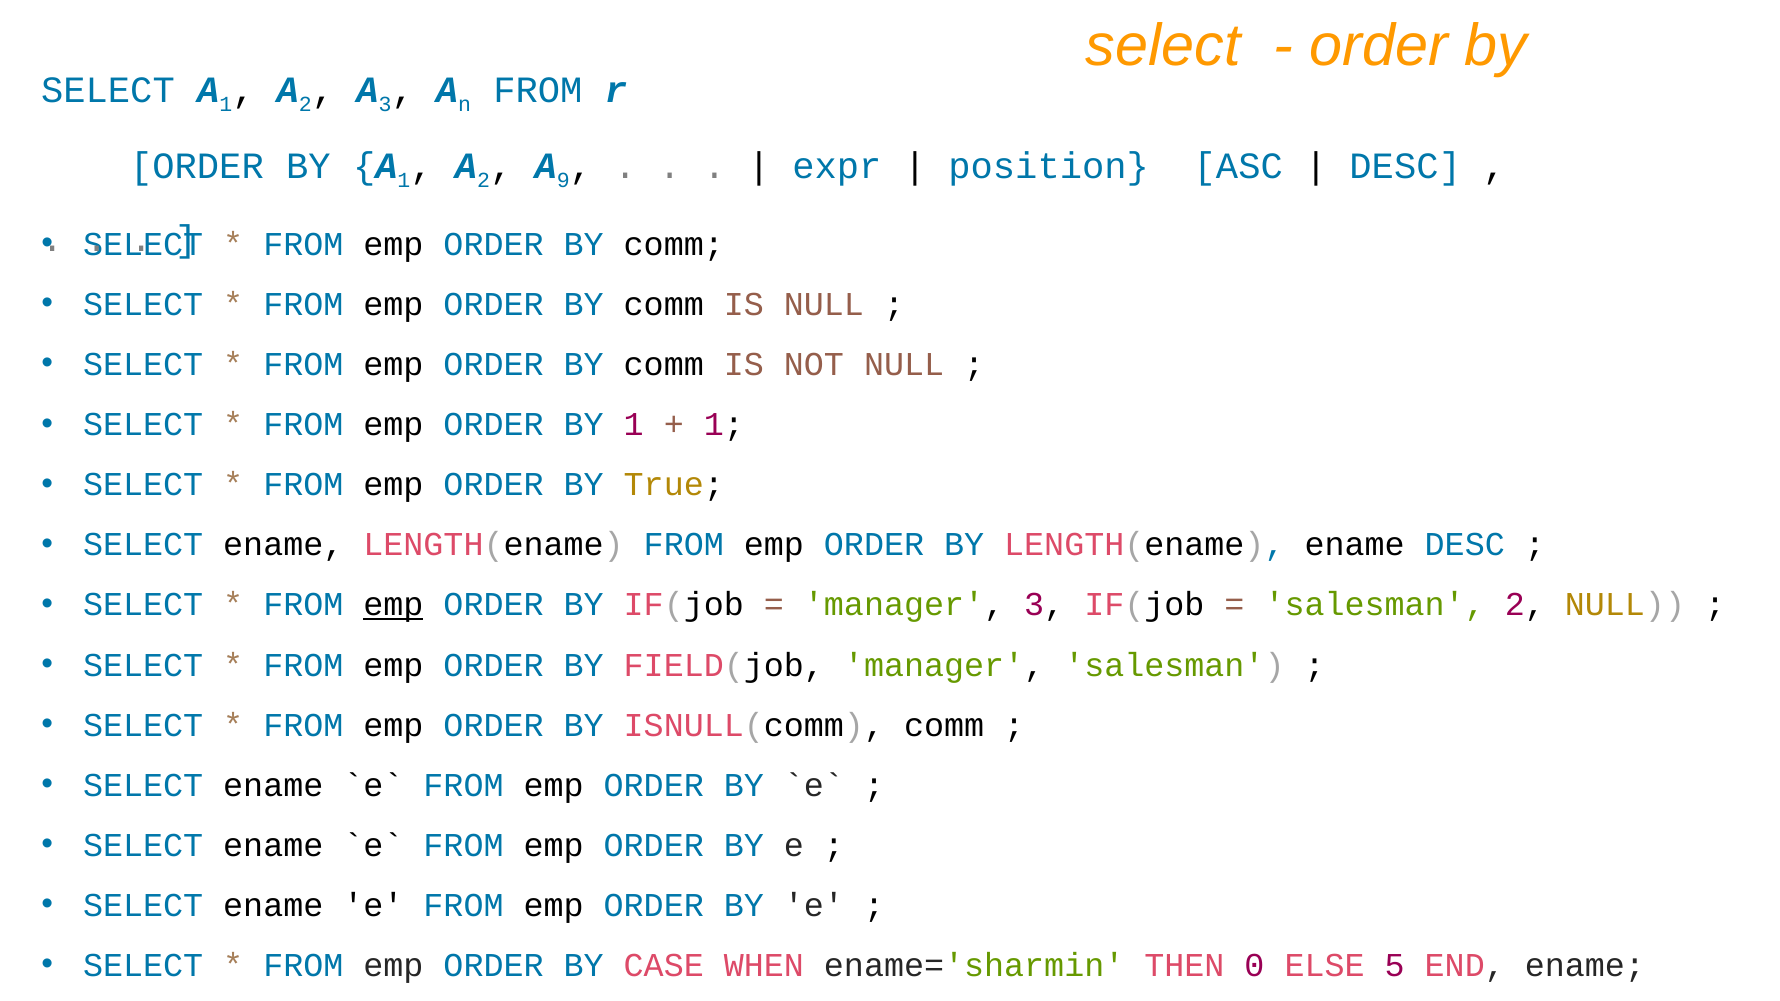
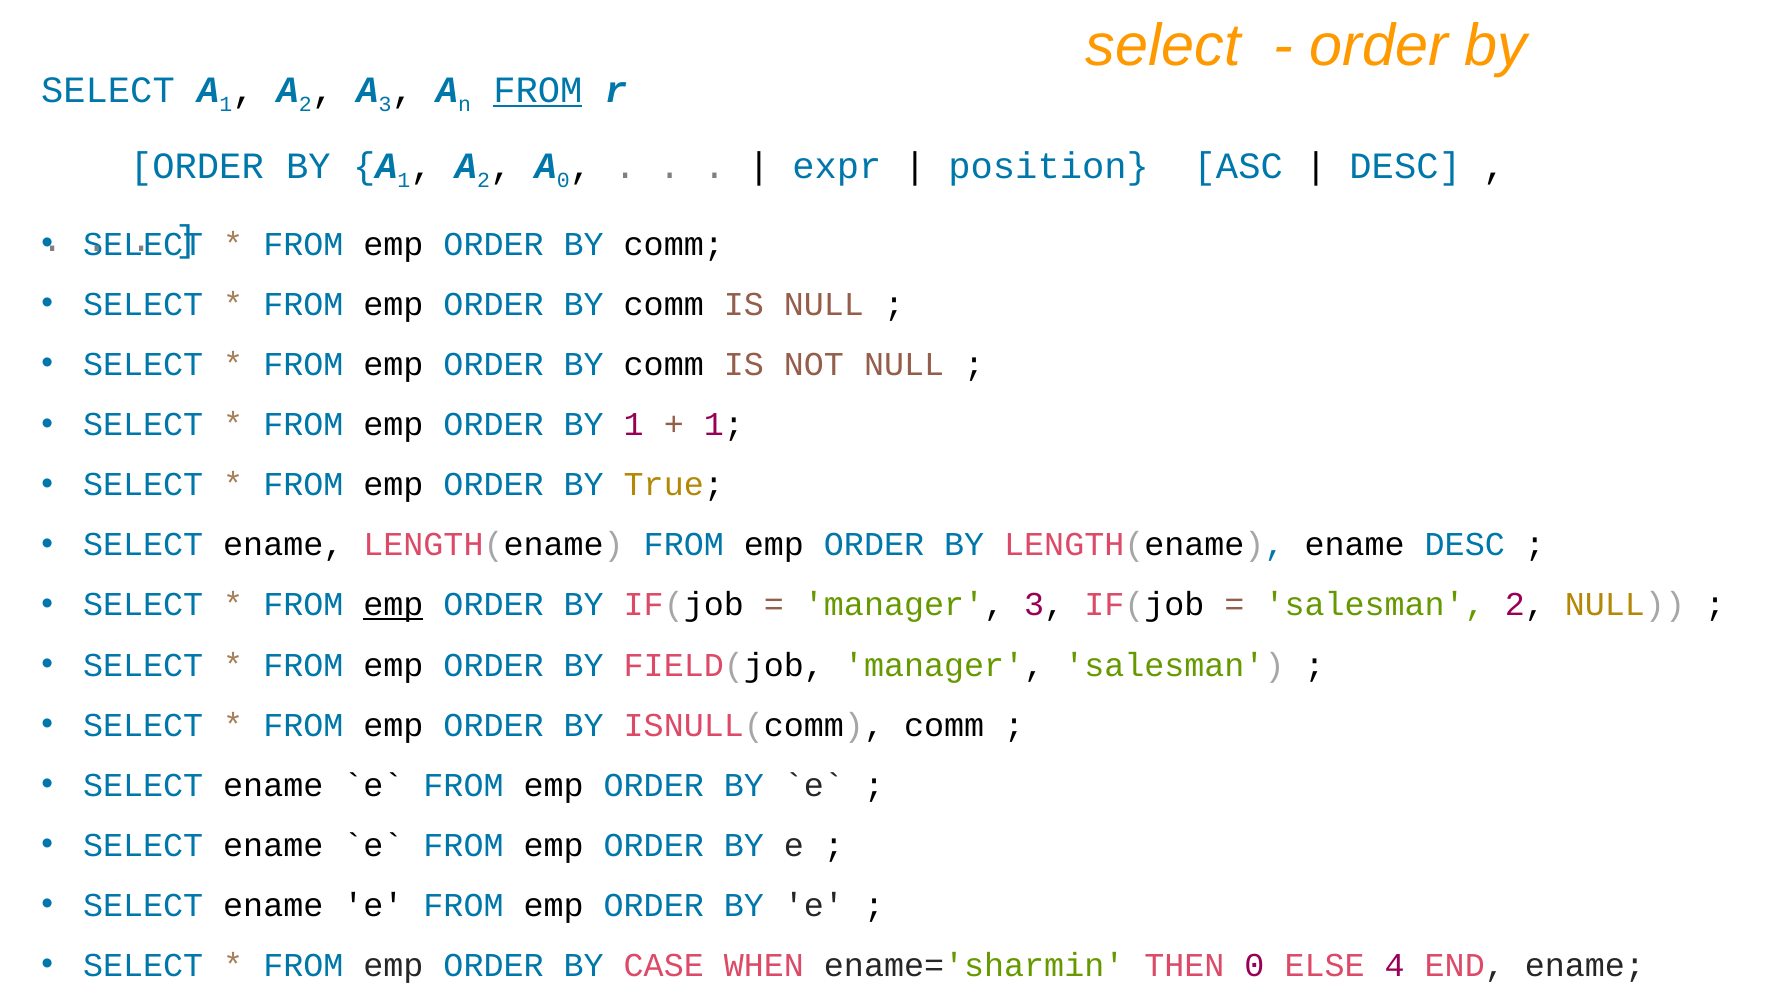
FROM underline: none -> present (538, 90)
9: 9 -> 0 (563, 180)
5: 5 -> 4 (1395, 966)
